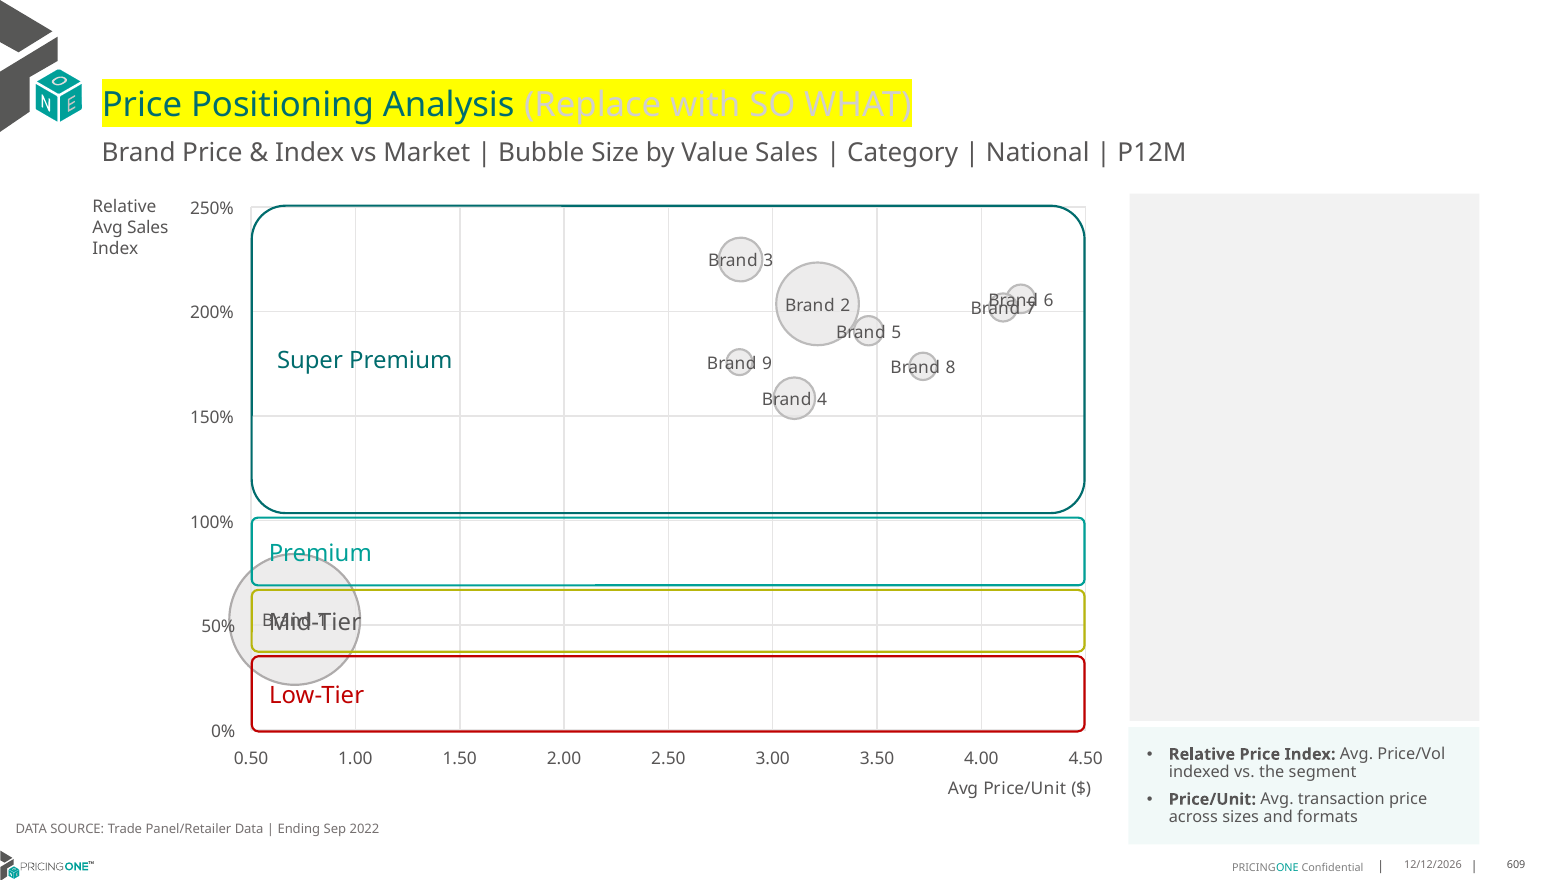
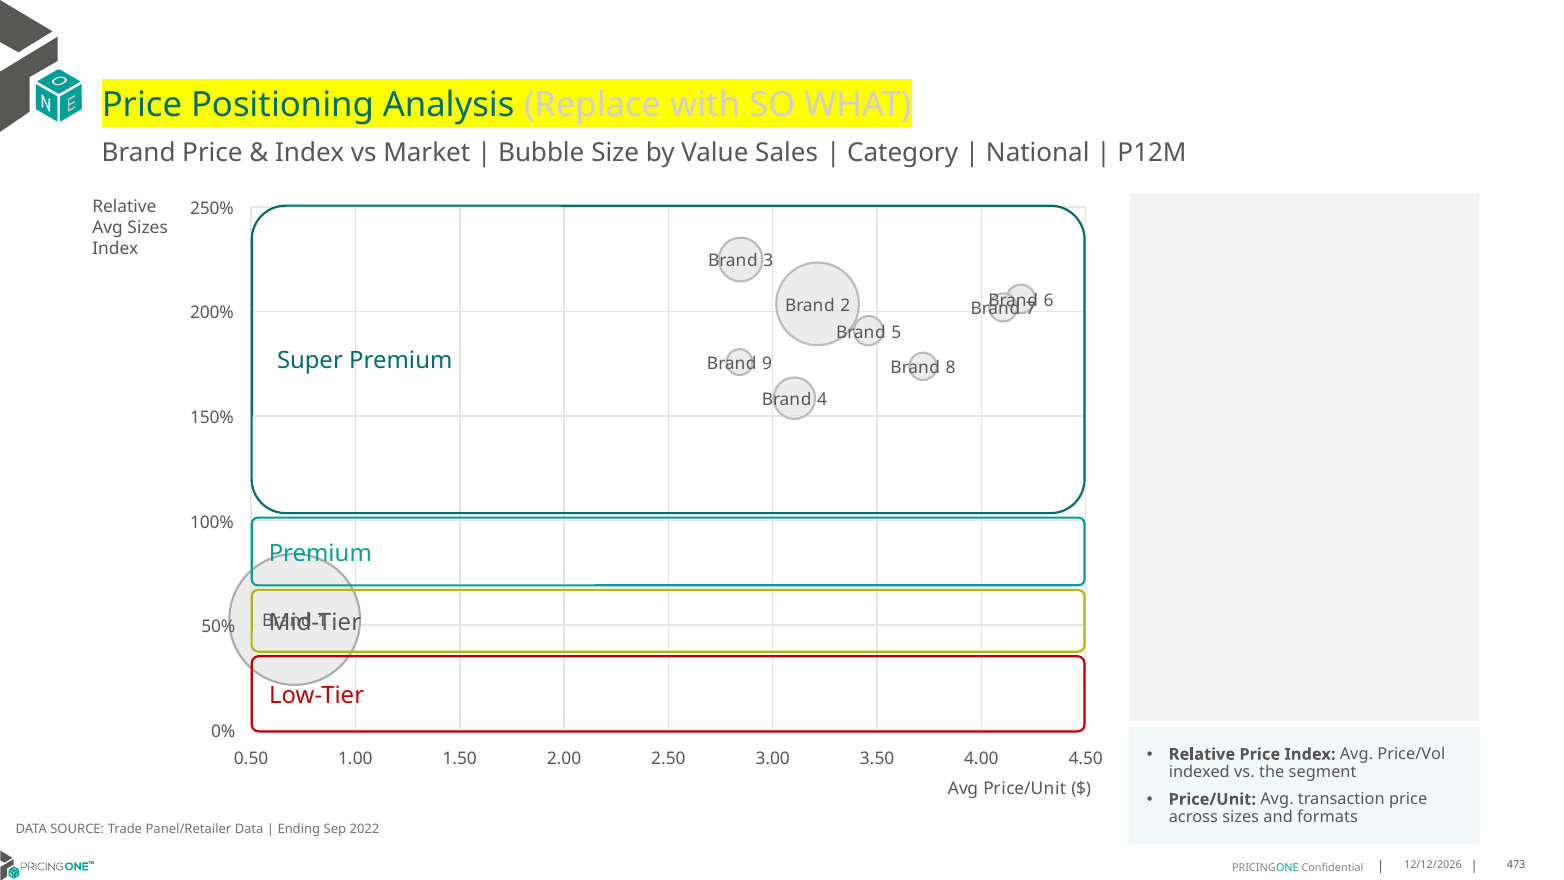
Avg Sales: Sales -> Sizes (148, 228)
609: 609 -> 473 (1516, 865)
